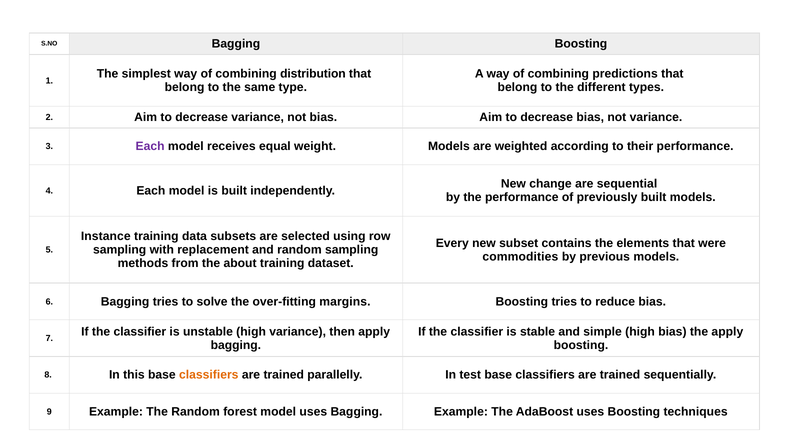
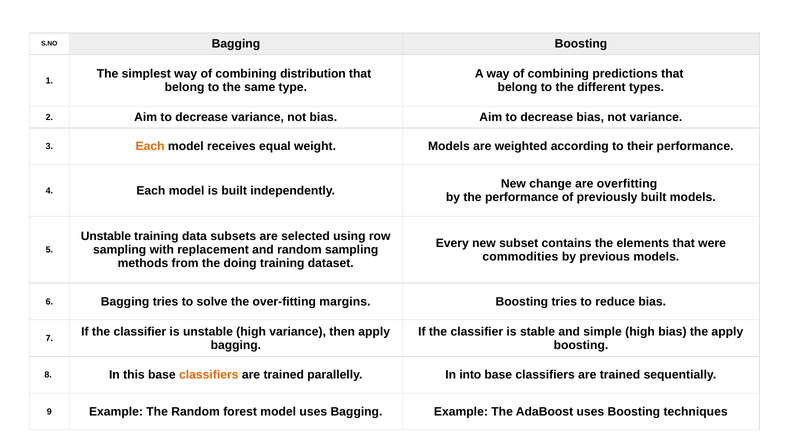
Each colour: purple -> orange (150, 147)
sequential: sequential -> overfitting (627, 184)
Instance: Instance -> Unstable (106, 236)
about: about -> doing (240, 263)
test: test -> into (470, 375)
